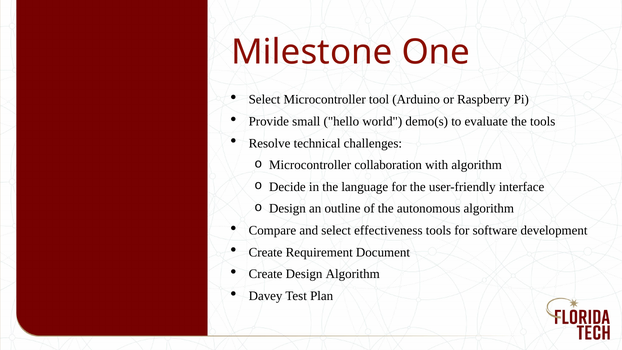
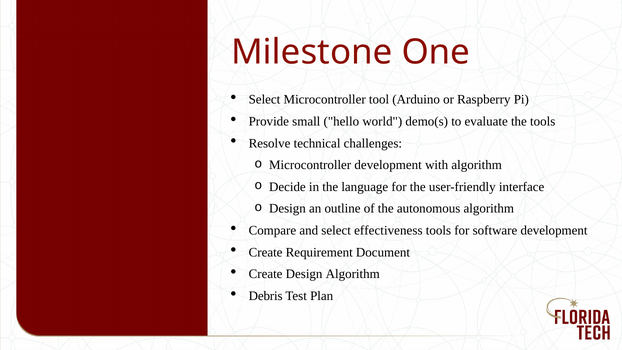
Microcontroller collaboration: collaboration -> development (388, 165)
Davey: Davey -> Debris (266, 296)
